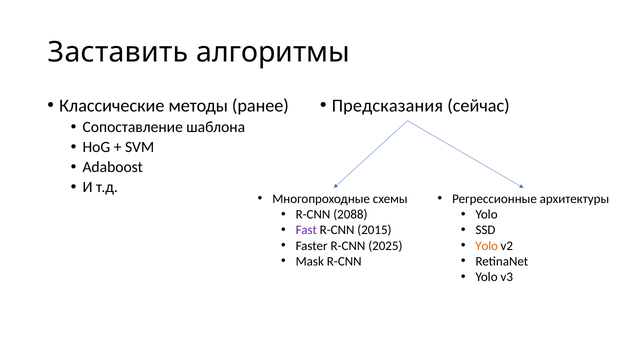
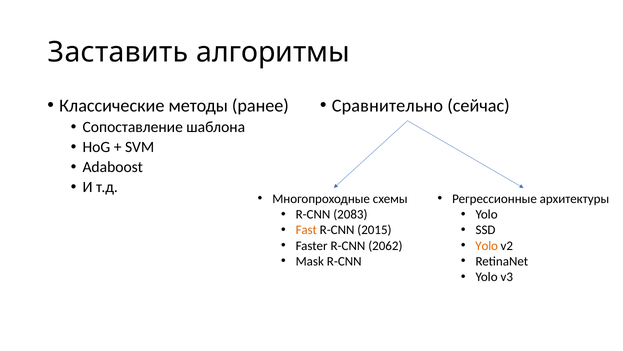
Предсказания: Предсказания -> Сравнительно (387, 105)
2088: 2088 -> 2083 (350, 214)
Fast colour: purple -> orange (306, 230)
2025: 2025 -> 2062 (385, 245)
